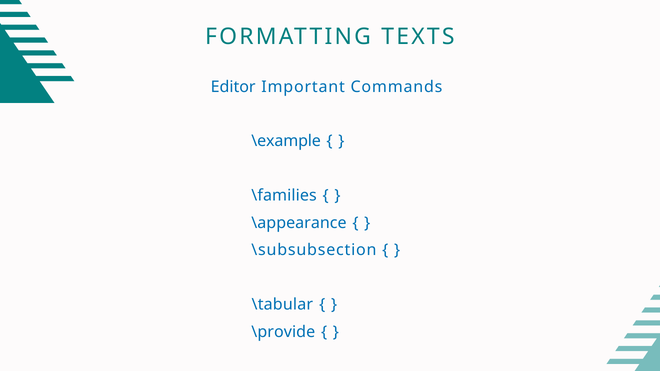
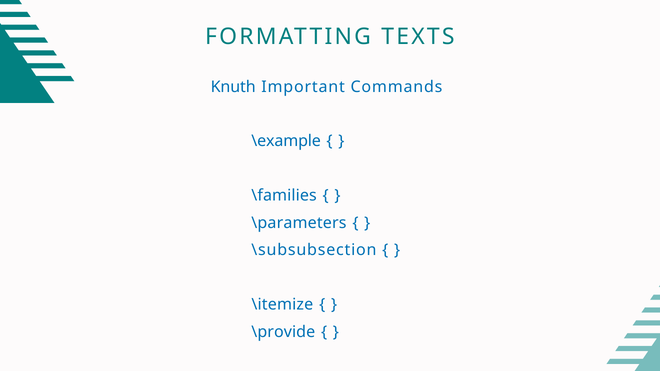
Editor: Editor -> Knuth (233, 87)
\appearance: \appearance -> \parameters (299, 223)
\tabular: \tabular -> \itemize (282, 305)
